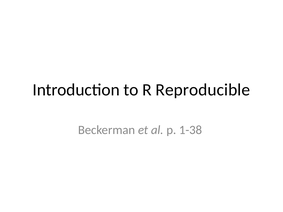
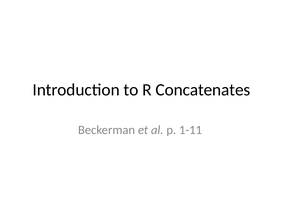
Reproducible: Reproducible -> Concatenates (203, 90)
1-38: 1-38 -> 1-11 (191, 130)
